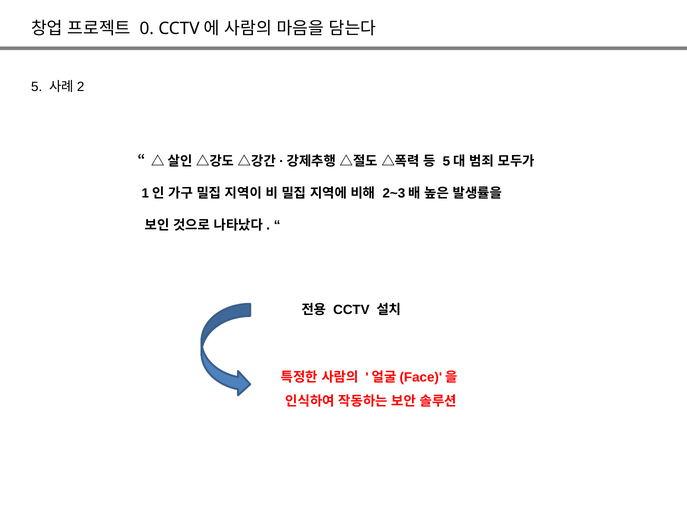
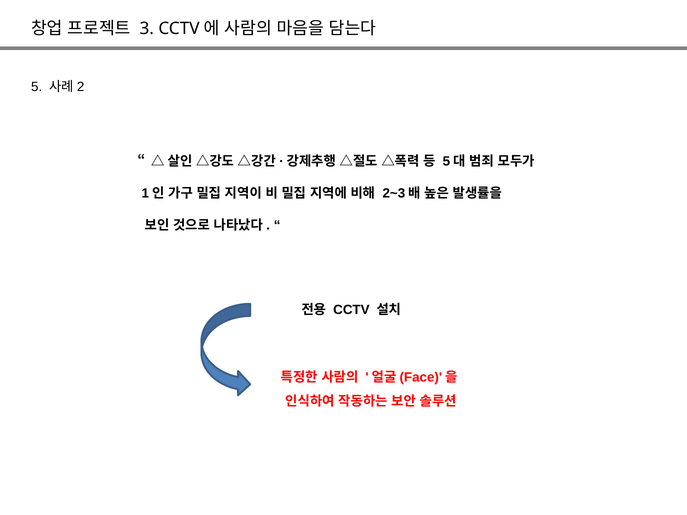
0: 0 -> 3 (147, 29)
